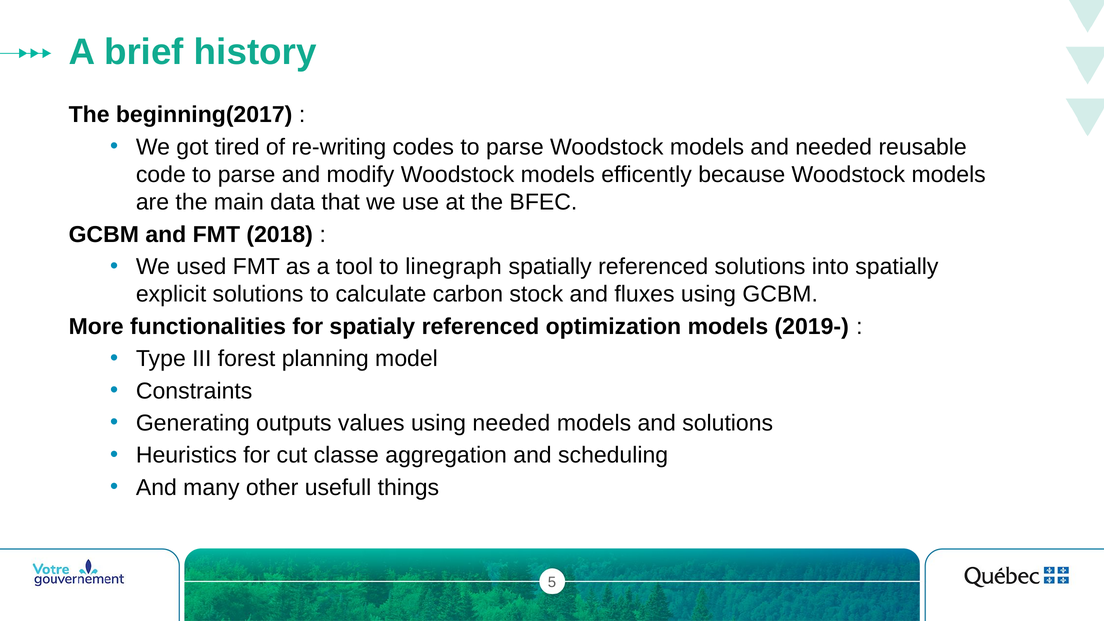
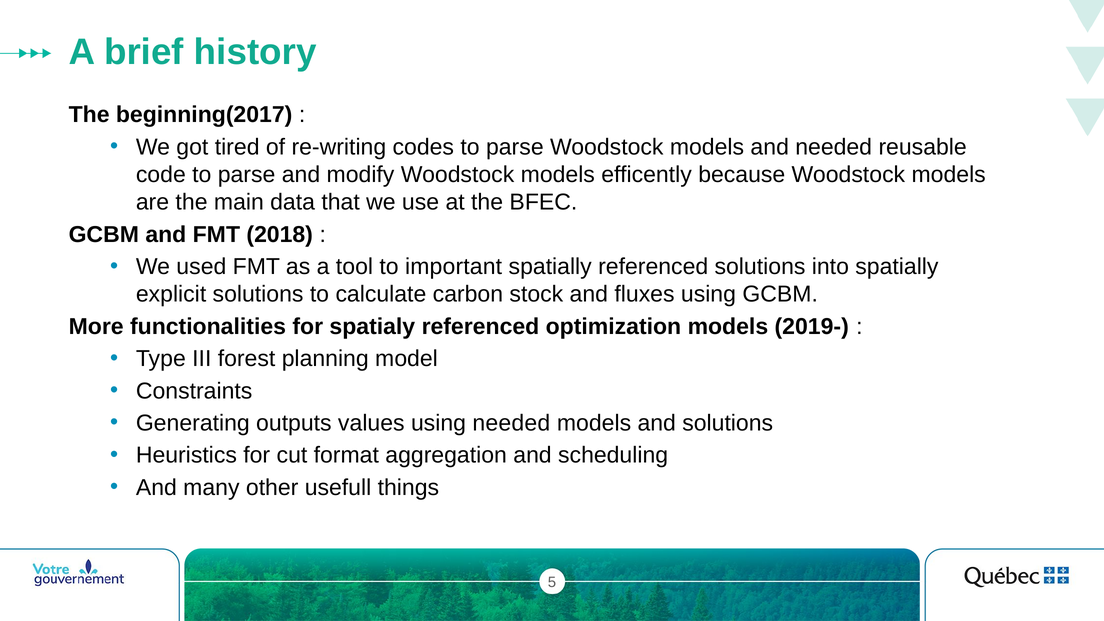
linegraph: linegraph -> important (454, 267)
classe: classe -> format (346, 455)
